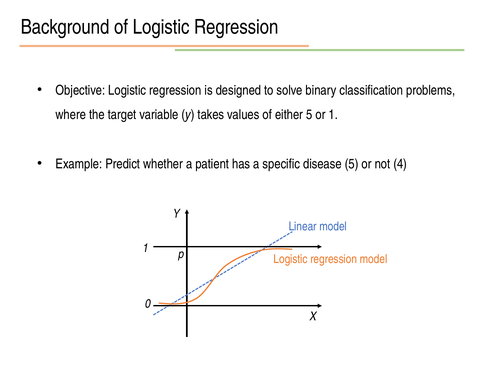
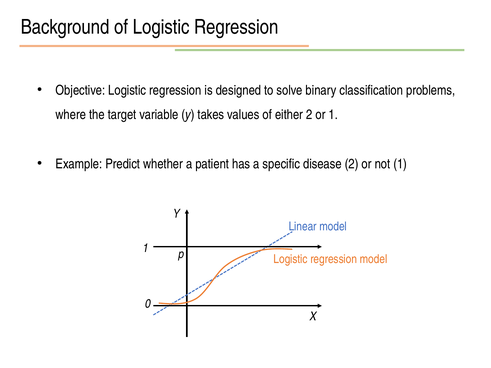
either 5: 5 -> 2 (309, 115)
disease 5: 5 -> 2 (352, 164)
not 4: 4 -> 1 (400, 164)
